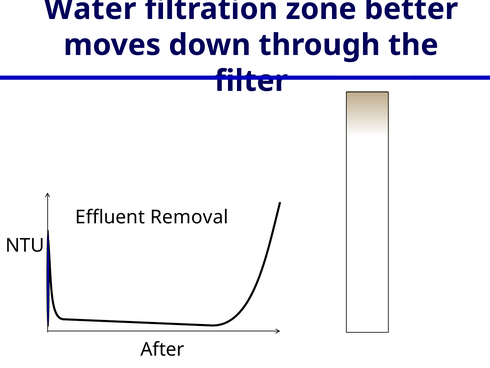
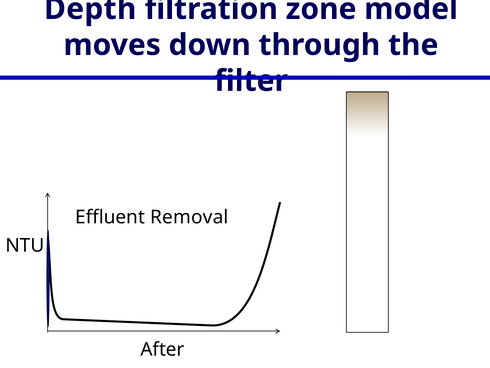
Water: Water -> Depth (90, 9)
better: better -> model (411, 9)
